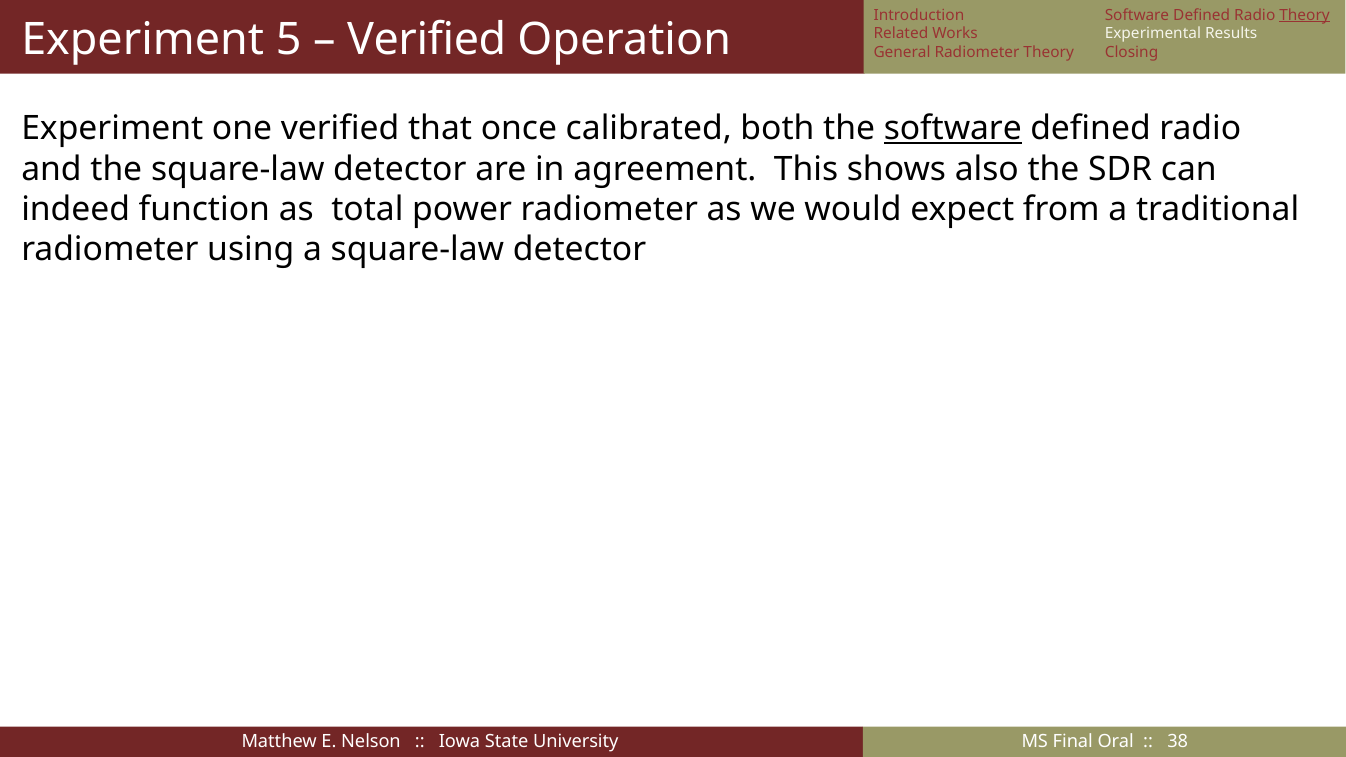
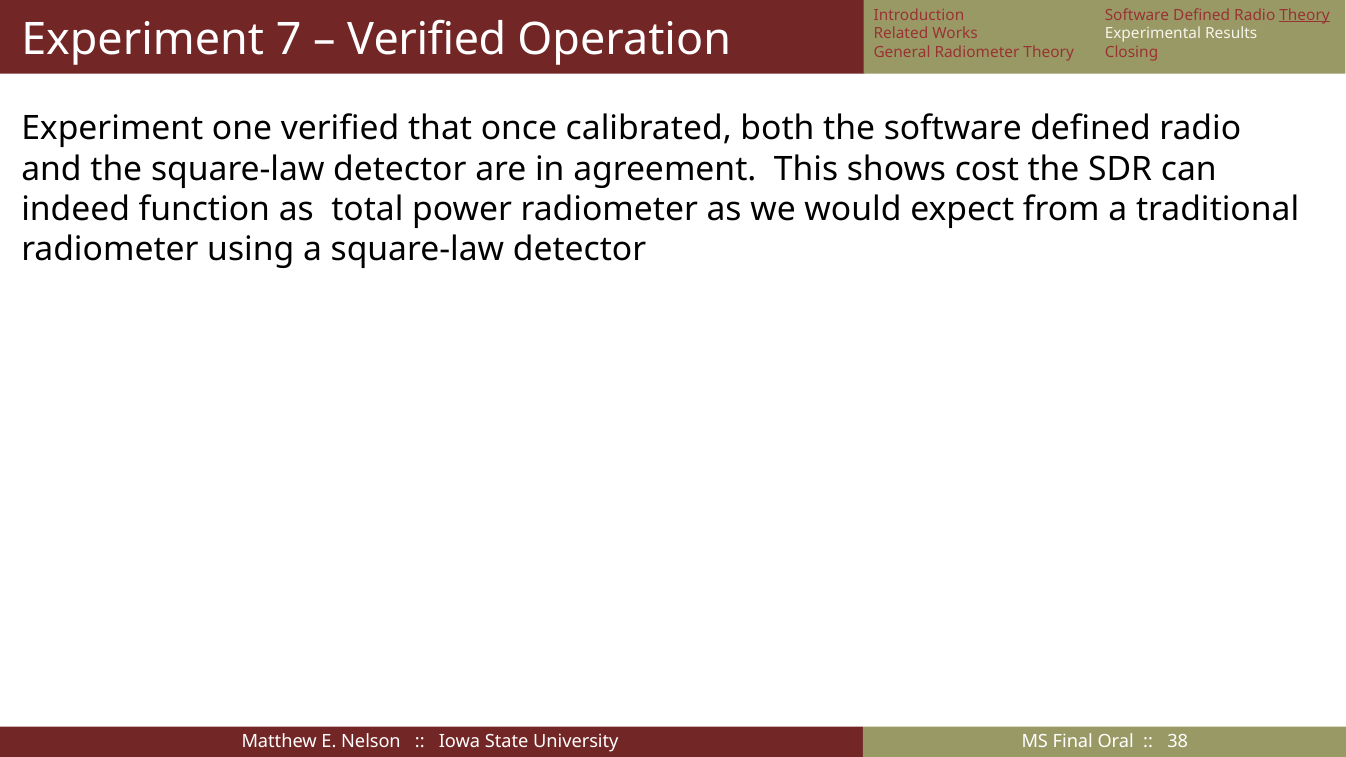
5: 5 -> 7 (289, 40)
software underline: present -> none (953, 129)
also: also -> cost (987, 169)
